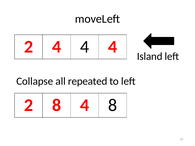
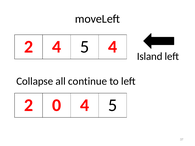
2 4 4: 4 -> 5 (85, 47)
repeated: repeated -> continue (88, 81)
2 8: 8 -> 0 (57, 105)
8: 8 -> 5 (113, 105)
